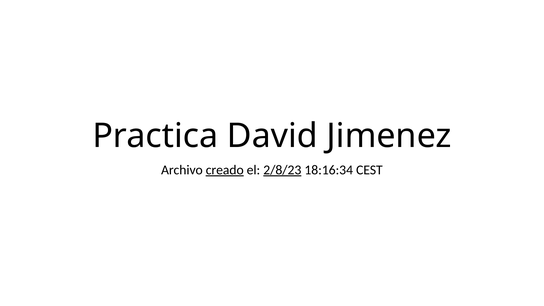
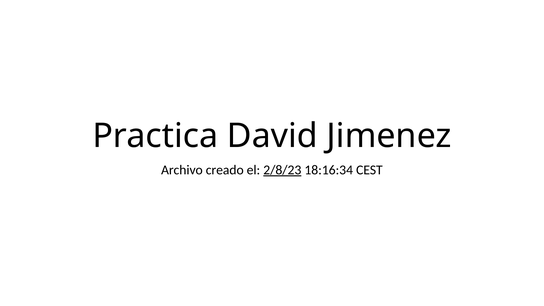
creado underline: present -> none (225, 170)
